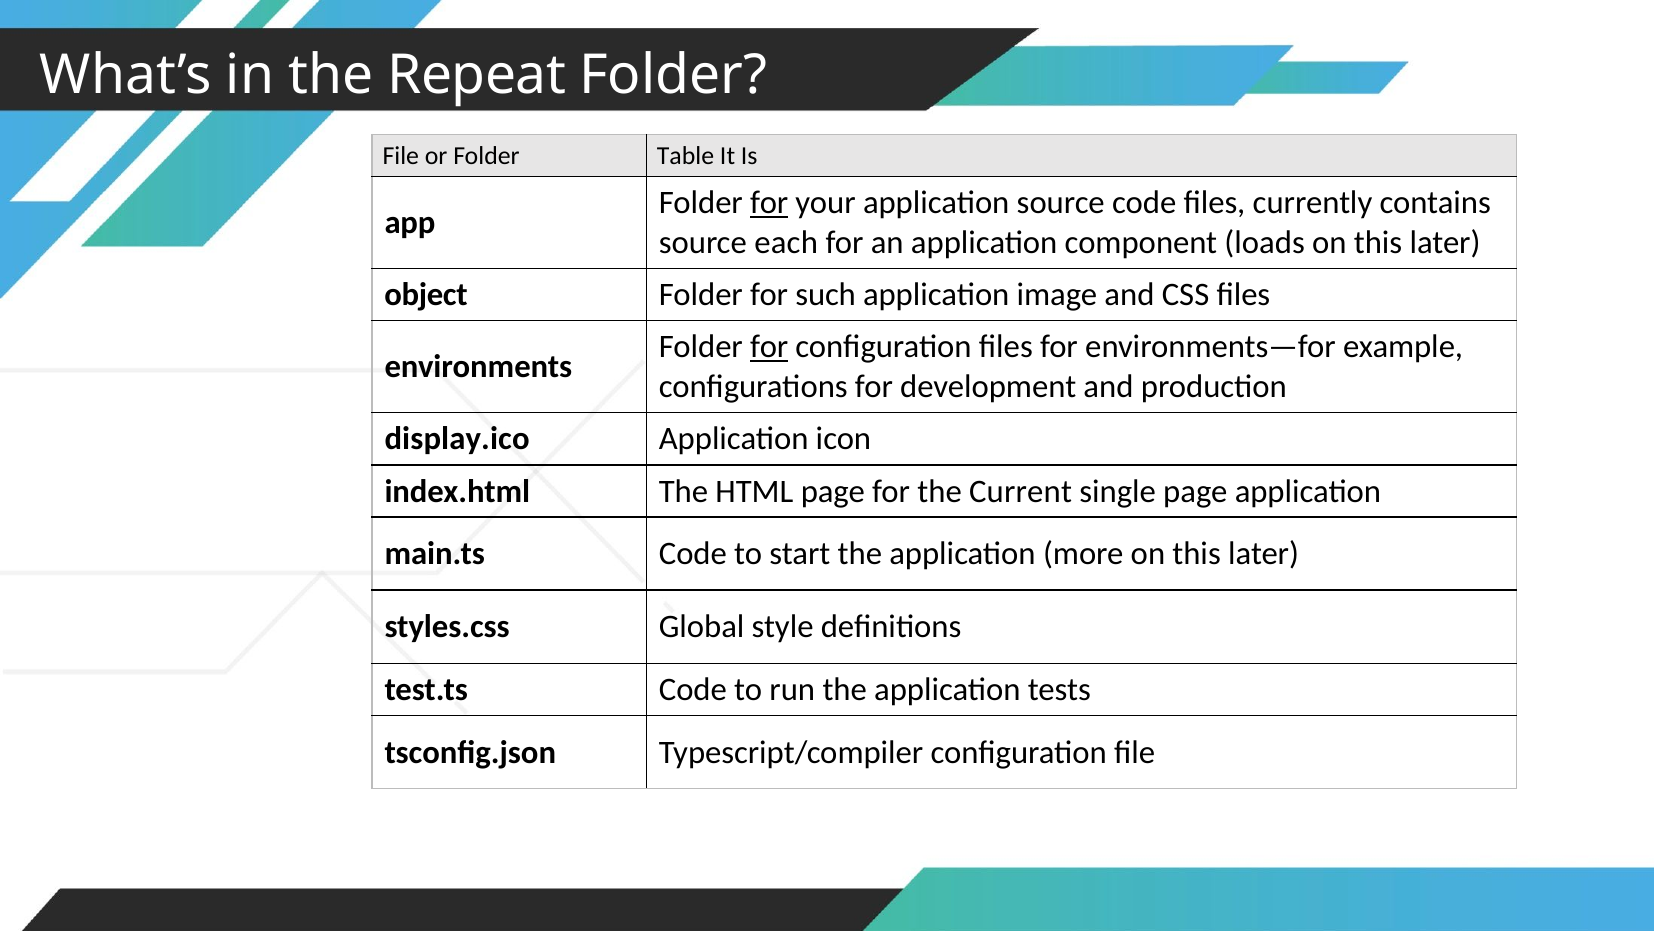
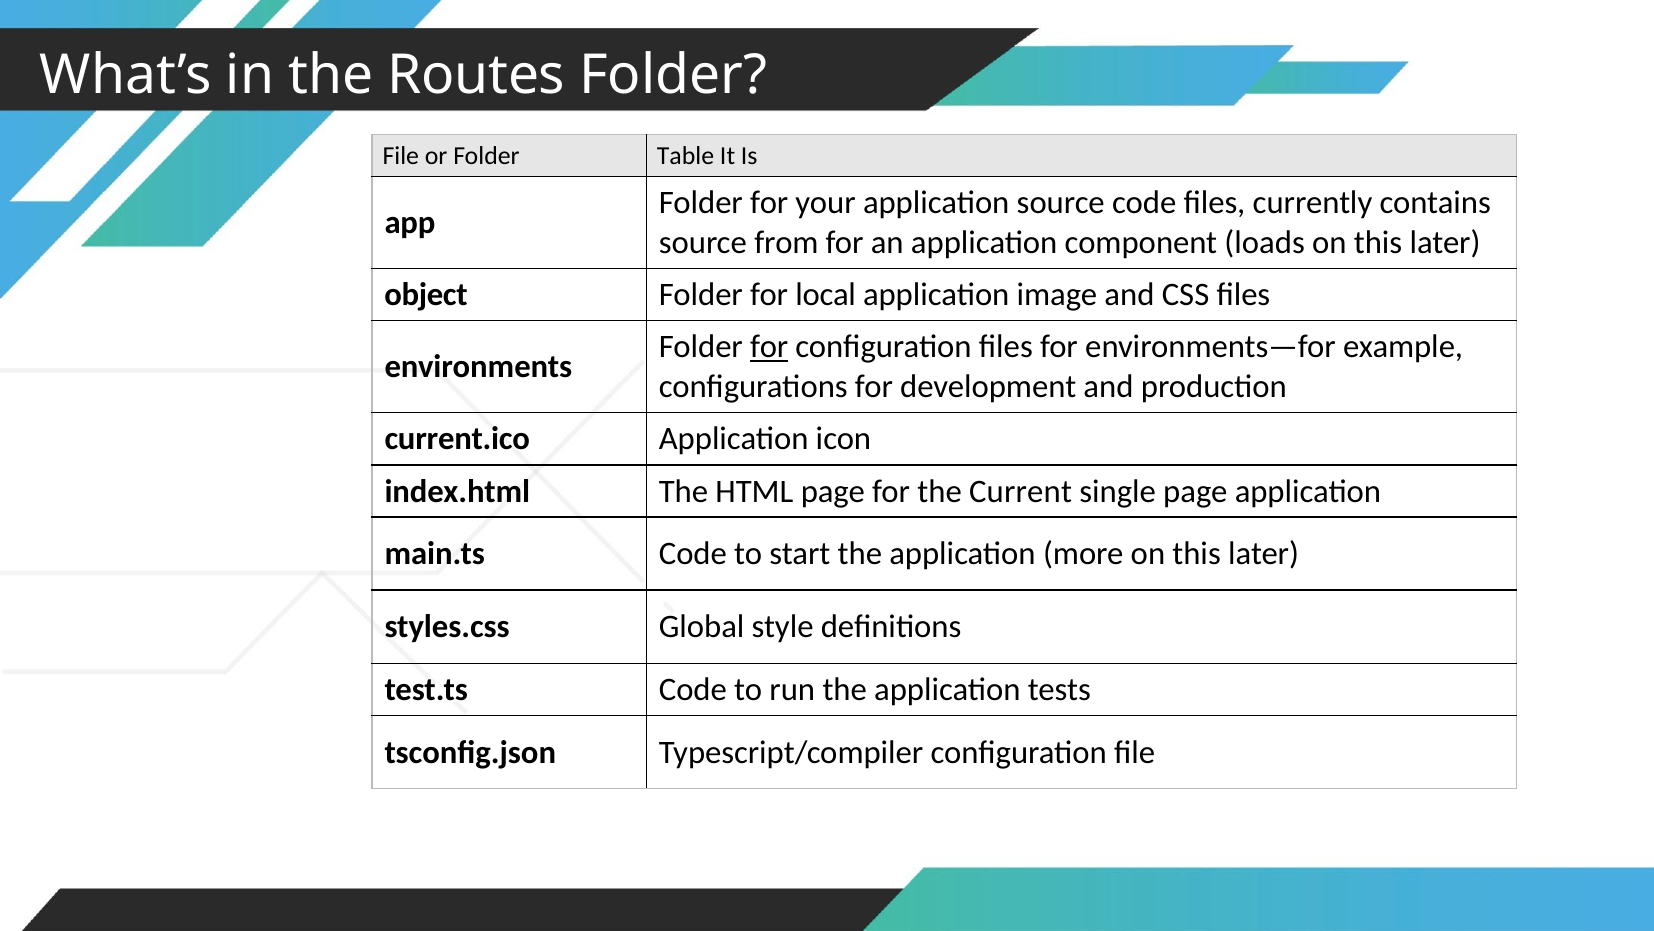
Repeat: Repeat -> Routes (477, 75)
for underline: present -> none (769, 203)
each: each -> from (786, 243)
such: such -> local (826, 295)
display.ico: display.ico -> current.ico (457, 439)
